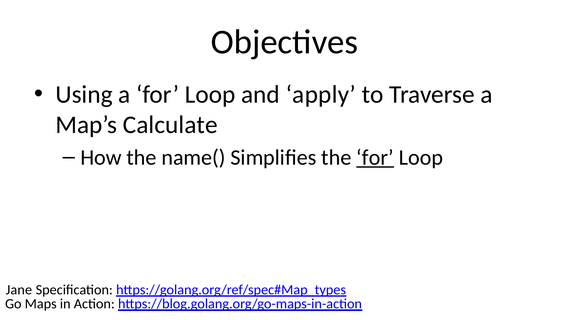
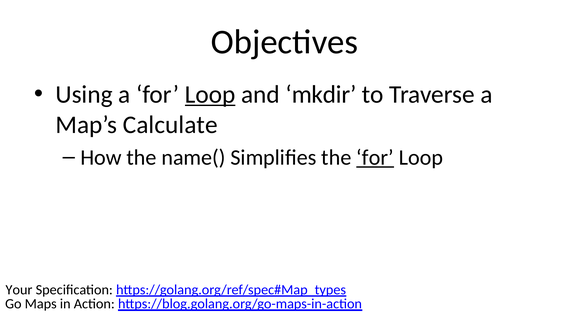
Loop underline: none -> present (210, 94)
apply: apply -> mkdir (321, 94)
Jane: Jane -> Your (19, 290)
